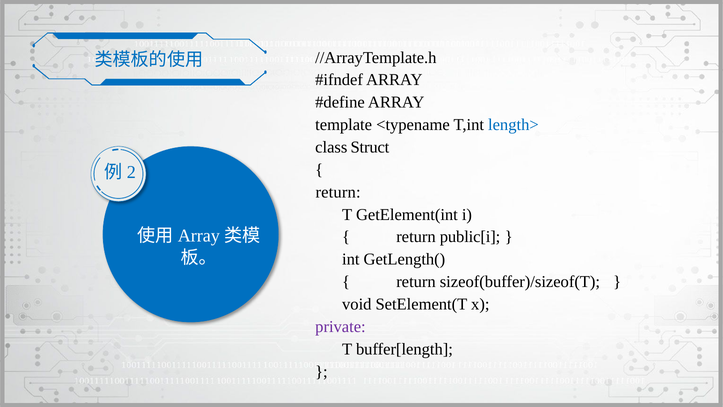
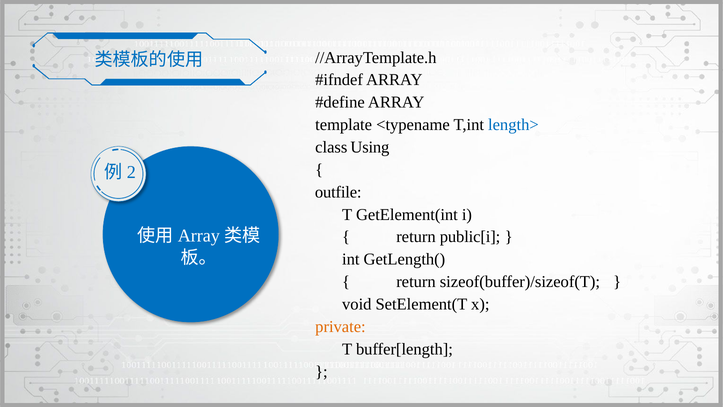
Struct: Struct -> Using (370, 147)
return: return -> outfile (338, 192)
private colour: purple -> orange (340, 326)
